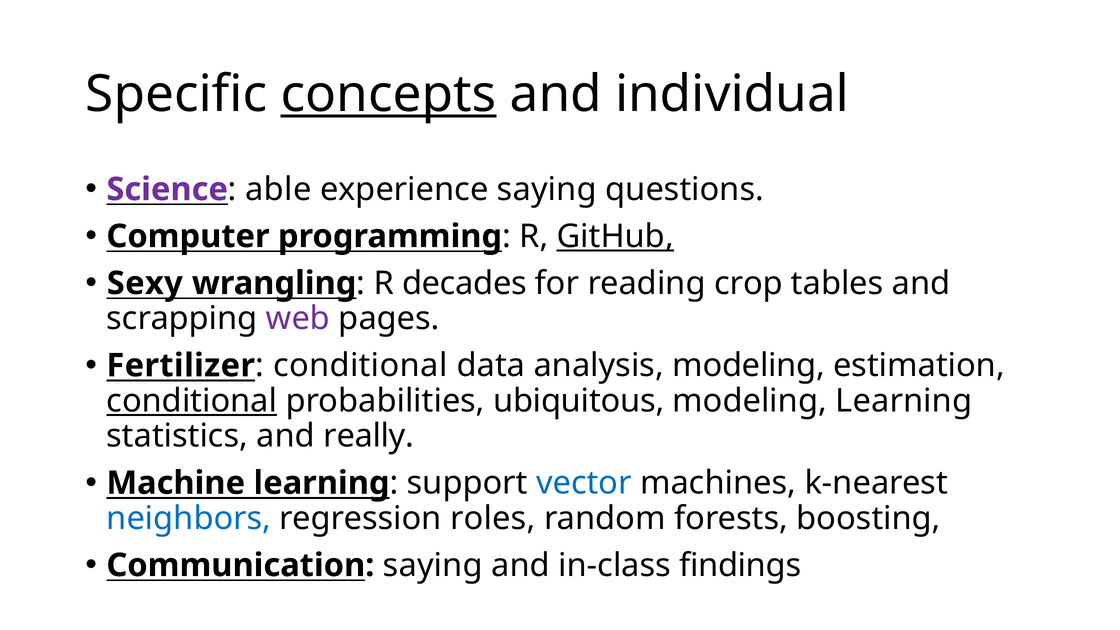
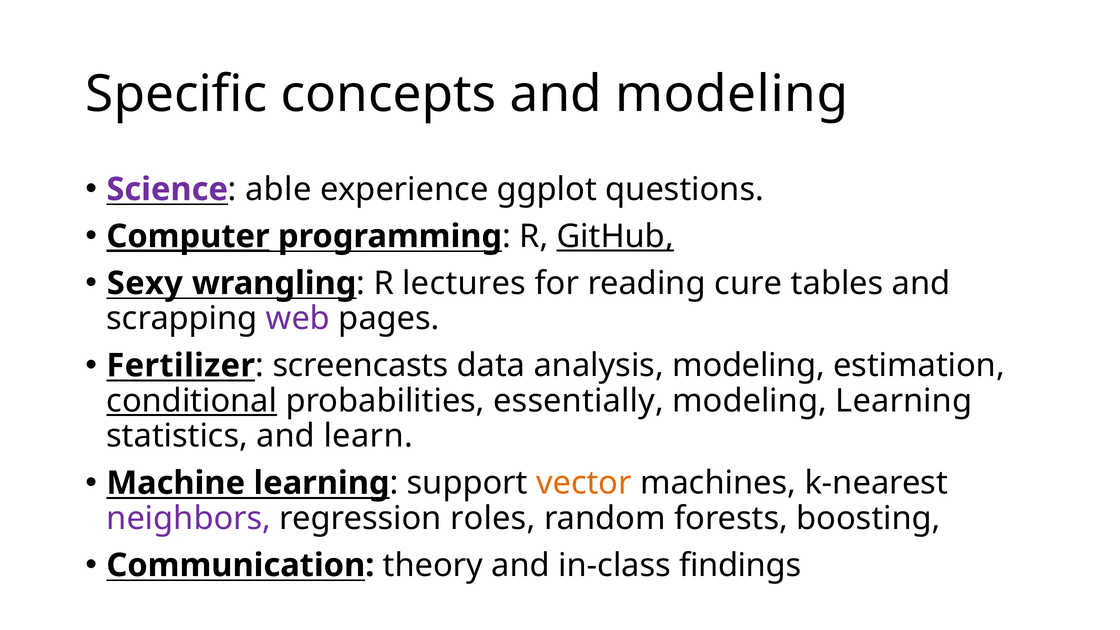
concepts underline: present -> none (388, 94)
and individual: individual -> modeling (732, 94)
experience saying: saying -> ggplot (547, 189)
Computer underline: none -> present (188, 236)
decades: decades -> lectures (464, 283)
crop: crop -> cure (748, 283)
conditional: conditional -> screencasts (361, 366)
ubiquitous: ubiquitous -> essentially (579, 401)
really: really -> learn (368, 436)
vector colour: blue -> orange (584, 483)
neighbors colour: blue -> purple (189, 518)
Communication saying: saying -> theory (433, 565)
